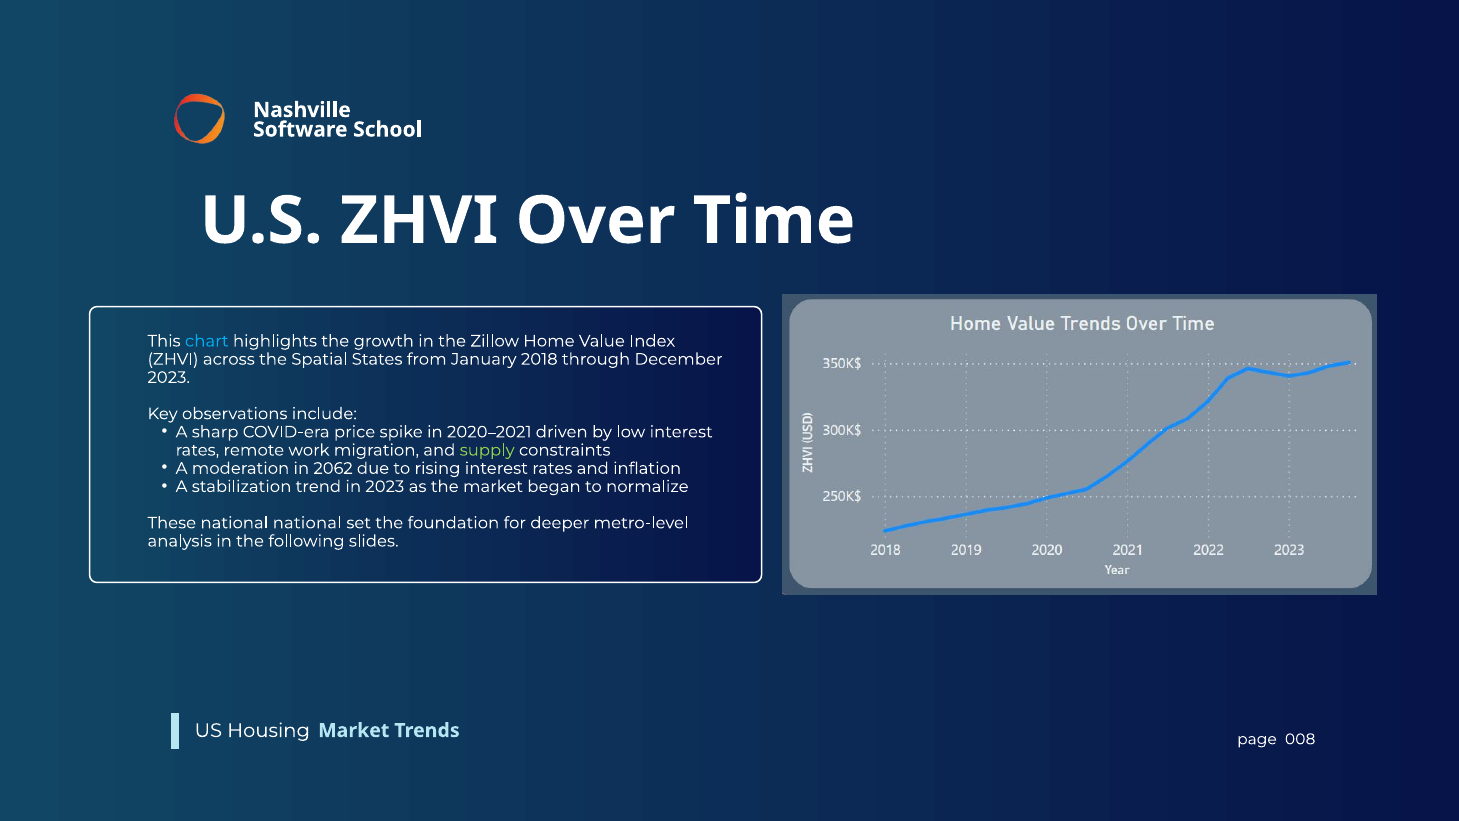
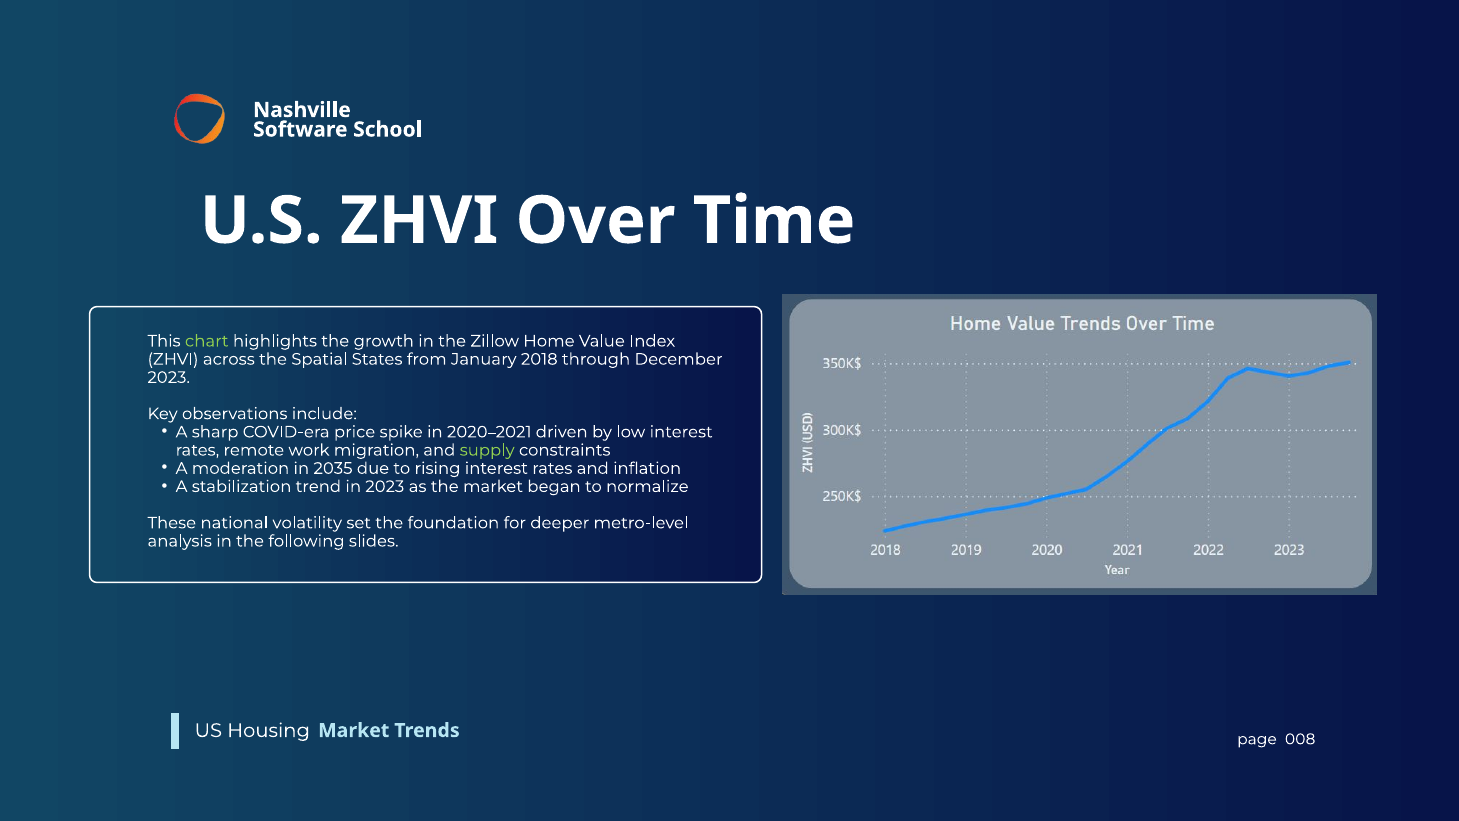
chart colour: light blue -> light green (207, 341)
2062: 2062 -> 2035 (333, 468)
national national: national -> volatility (307, 523)
